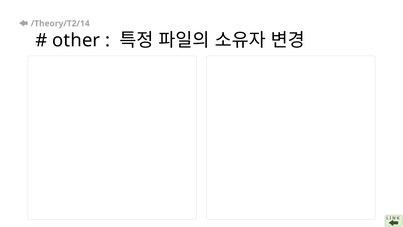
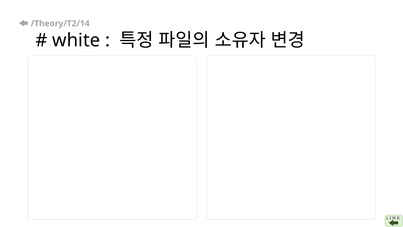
other: other -> white (76, 40)
